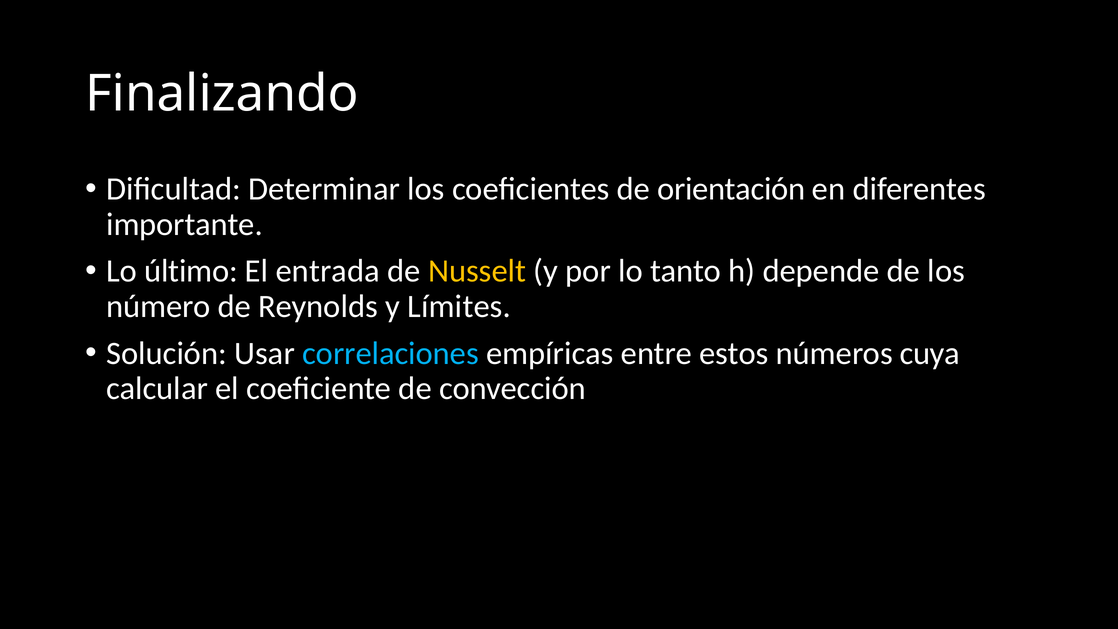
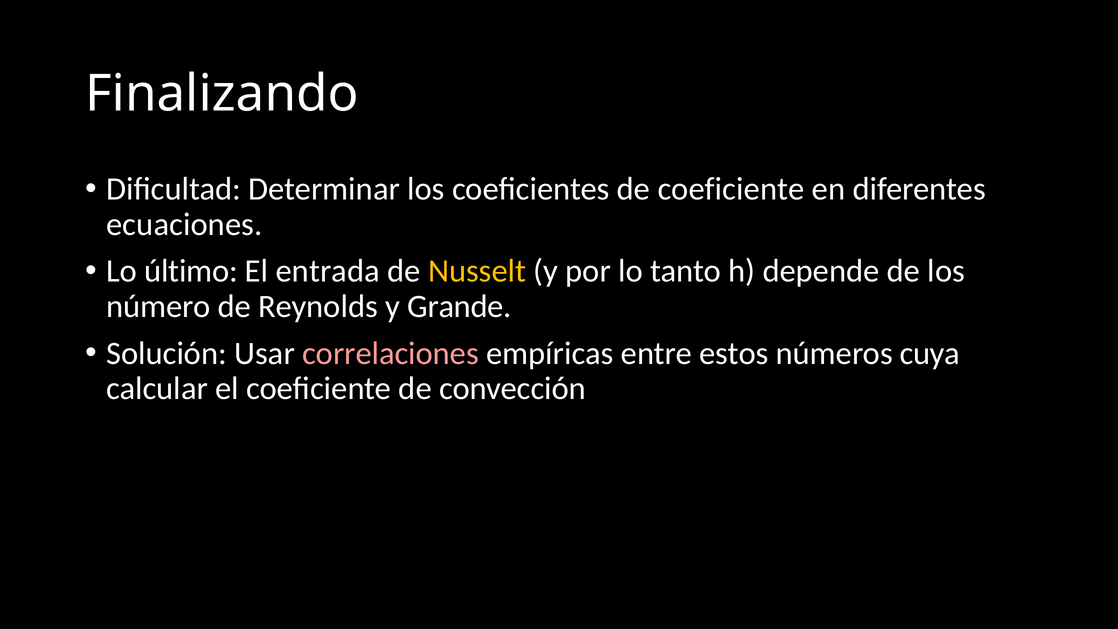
de orientación: orientación -> coeficiente (731, 189)
importante: importante -> ecuaciones (184, 224)
Límites: Límites -> Grande (459, 306)
correlaciones colour: light blue -> pink (391, 353)
